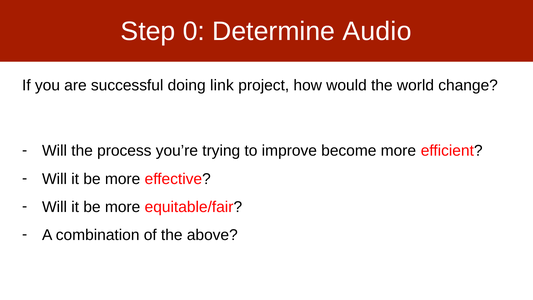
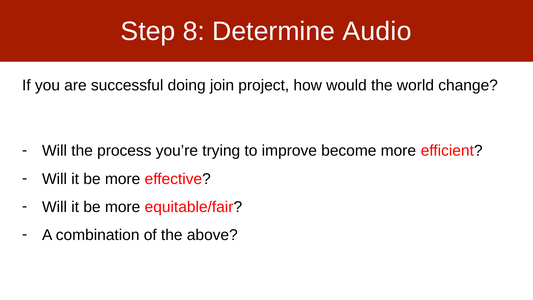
0: 0 -> 8 (194, 32)
link: link -> join (222, 85)
